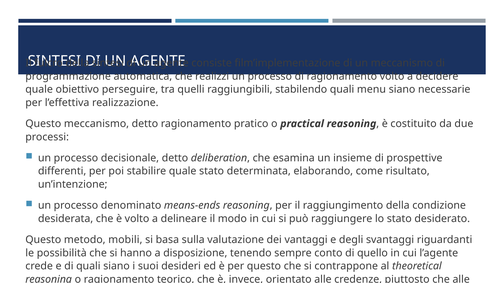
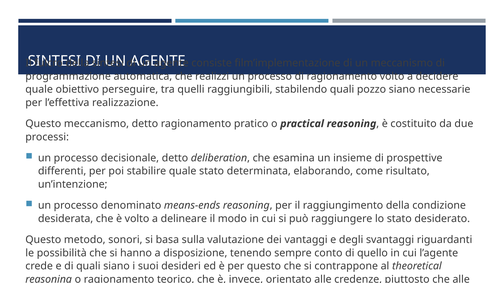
menu: menu -> pozzo (371, 90)
mobili: mobili -> sonori (125, 240)
